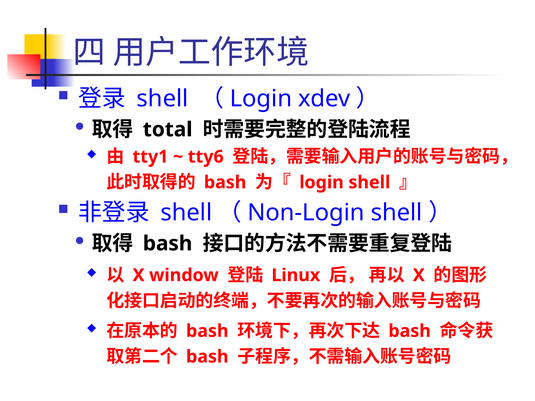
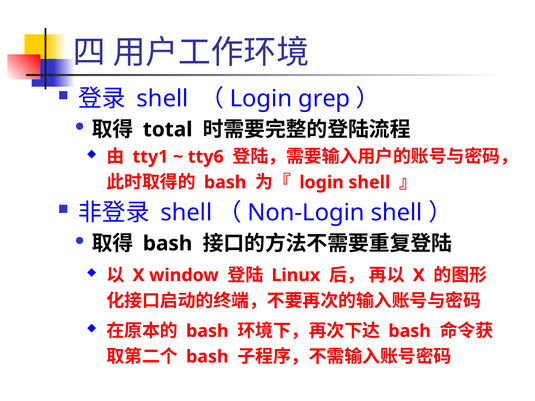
xdev: xdev -> grep (324, 99)
